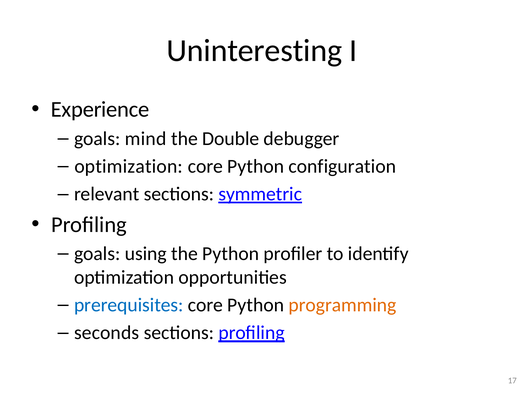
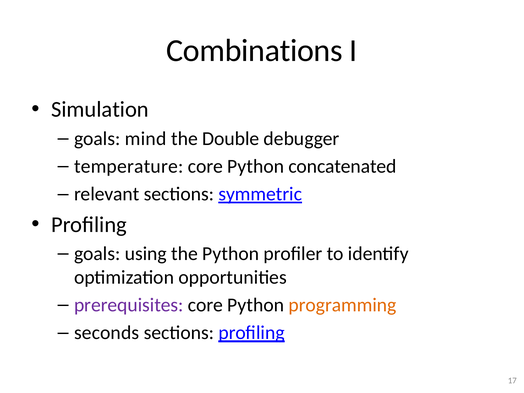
Uninteresting: Uninteresting -> Combinations (254, 51)
Experience: Experience -> Simulation (100, 109)
optimization: optimization -> temperature (129, 166)
configuration: configuration -> concatenated (342, 166)
prerequisites colour: blue -> purple (129, 305)
